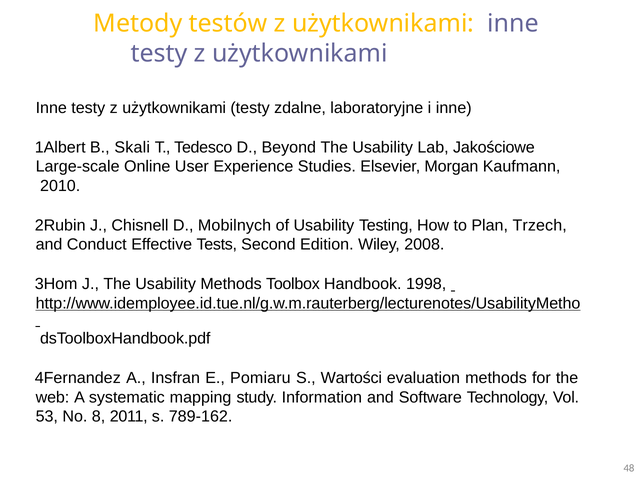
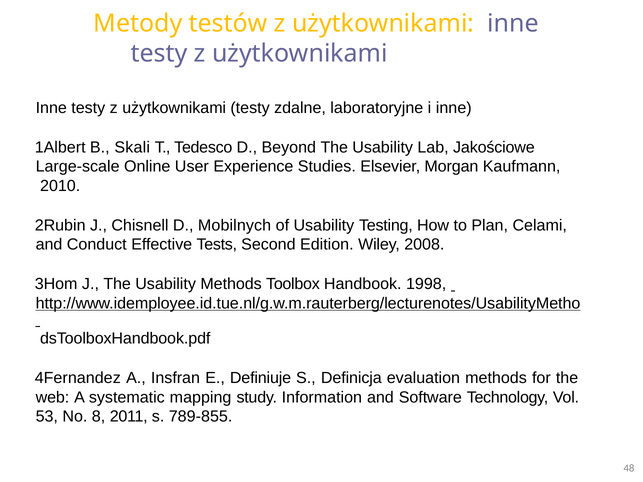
Trzech: Trzech -> Celami (540, 225)
Pomiaru: Pomiaru -> Definiuje (261, 378)
Wartości: Wartości -> Definicja (351, 378)
789-162: 789-162 -> 789-855 (201, 417)
